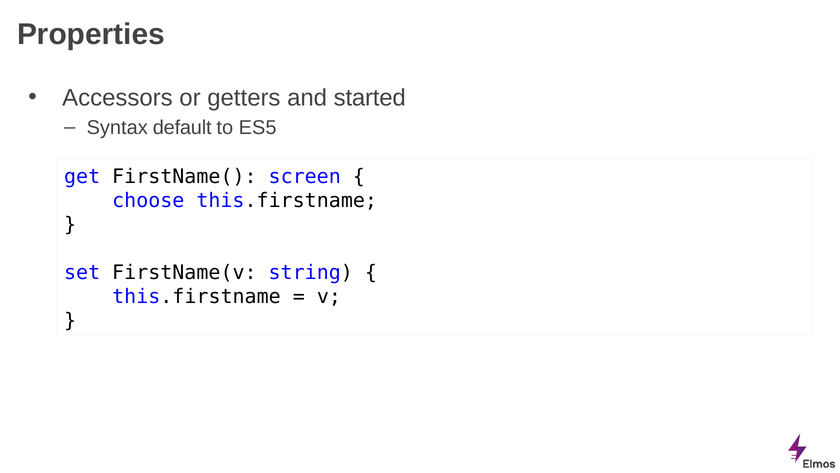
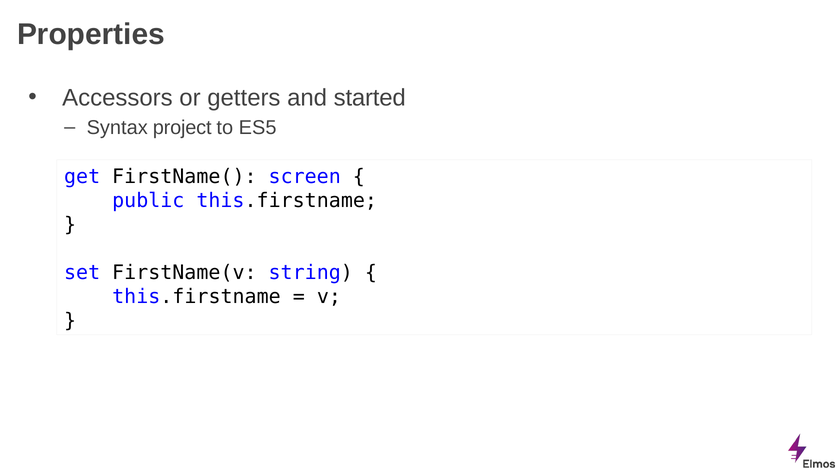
default: default -> project (182, 128)
choose: choose -> public (148, 201)
